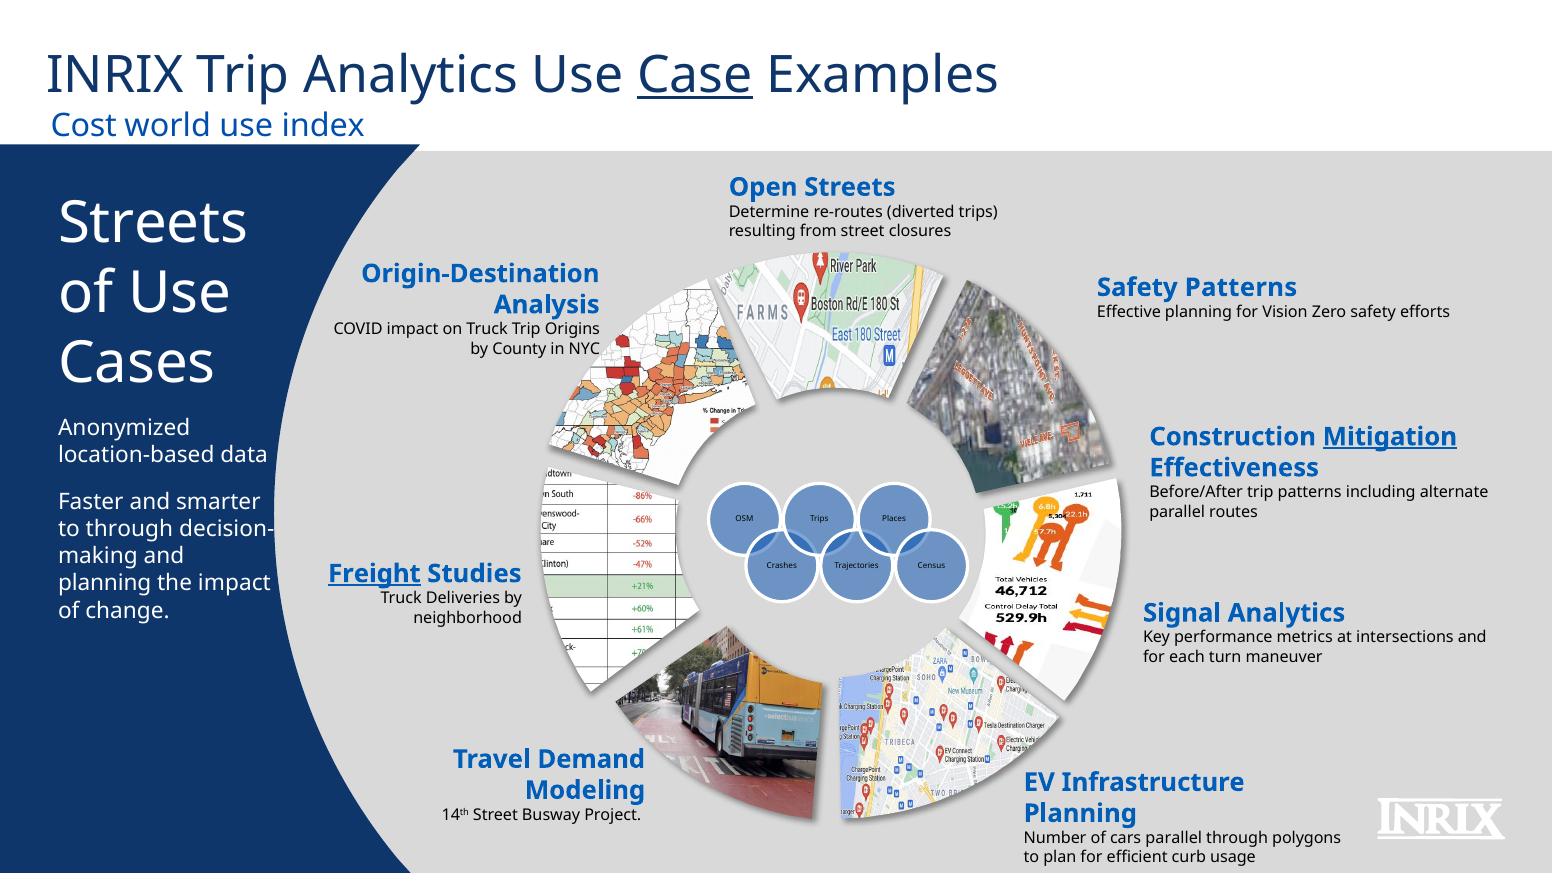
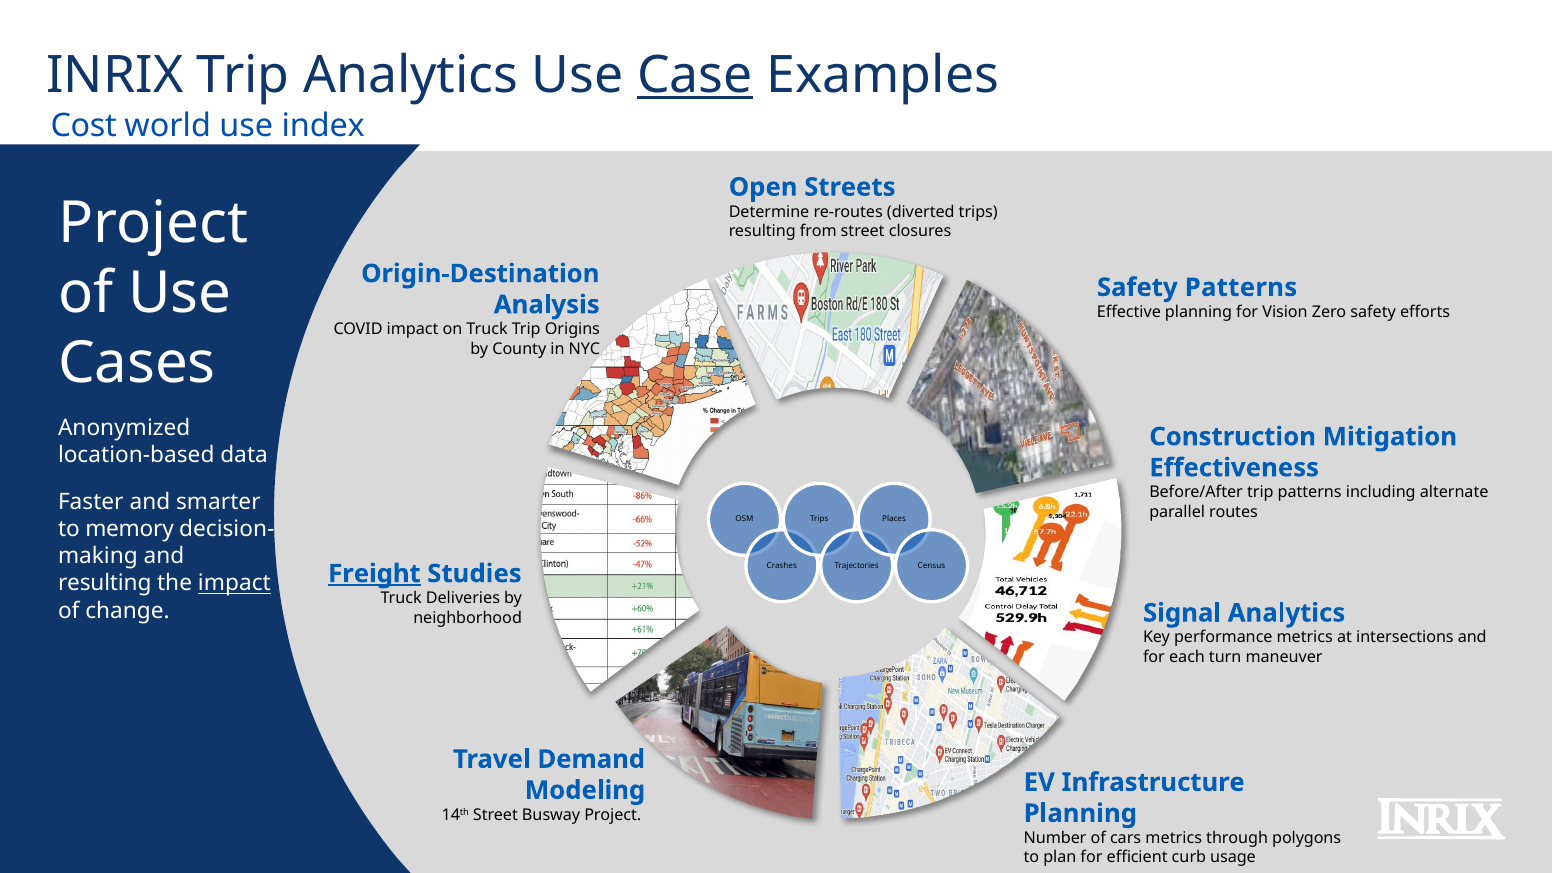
Streets: Streets -> Project (153, 223)
Mitigation underline: present -> none (1390, 437)
to through: through -> memory (130, 529)
planning: planning -> resulting (105, 584)
impact underline: none -> present (234, 584)
cars parallel: parallel -> metrics (1174, 838)
